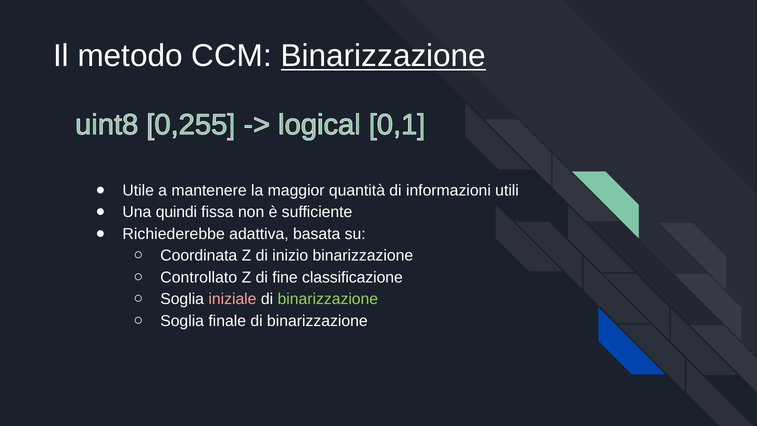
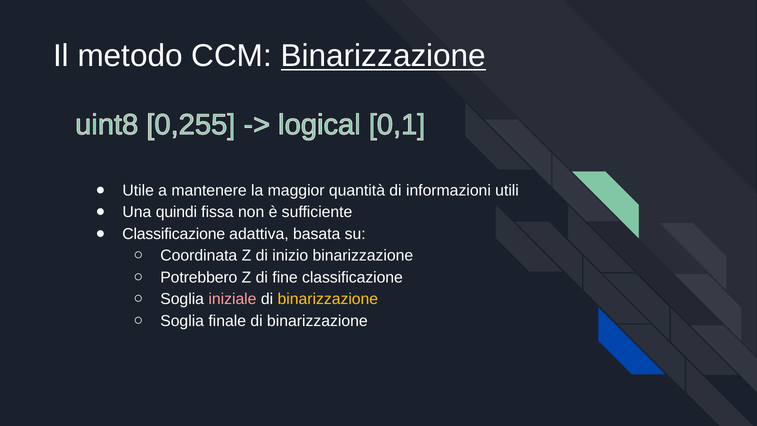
Richiederebbe: Richiederebbe -> Classificazione (174, 234)
Controllato: Controllato -> Potrebbero (199, 277)
binarizzazione colour: light green -> yellow (328, 299)
